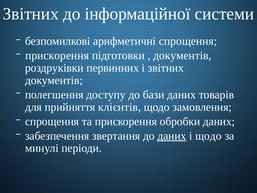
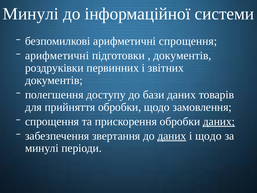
Звітних: Звітних -> Минулі (31, 14)
прискорення: прискорення -> арифметичні (57, 55)
прийняття клієнтів: клієнтів -> обробки (120, 107)
даних underline: none -> present (219, 121)
